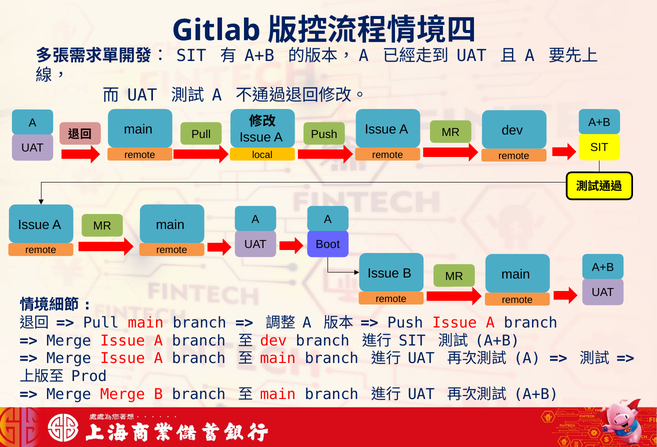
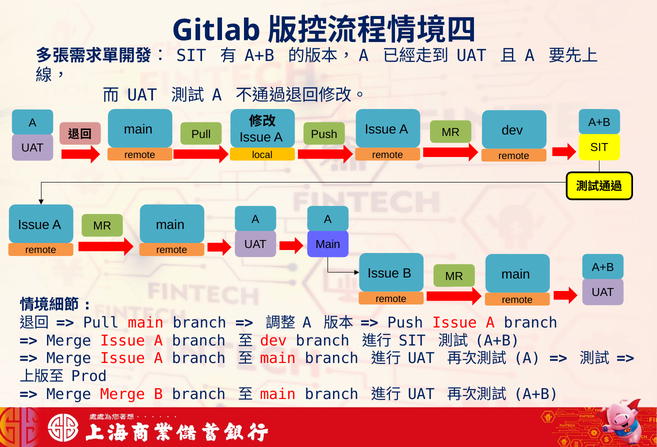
Boot: Boot -> Main (328, 245)
